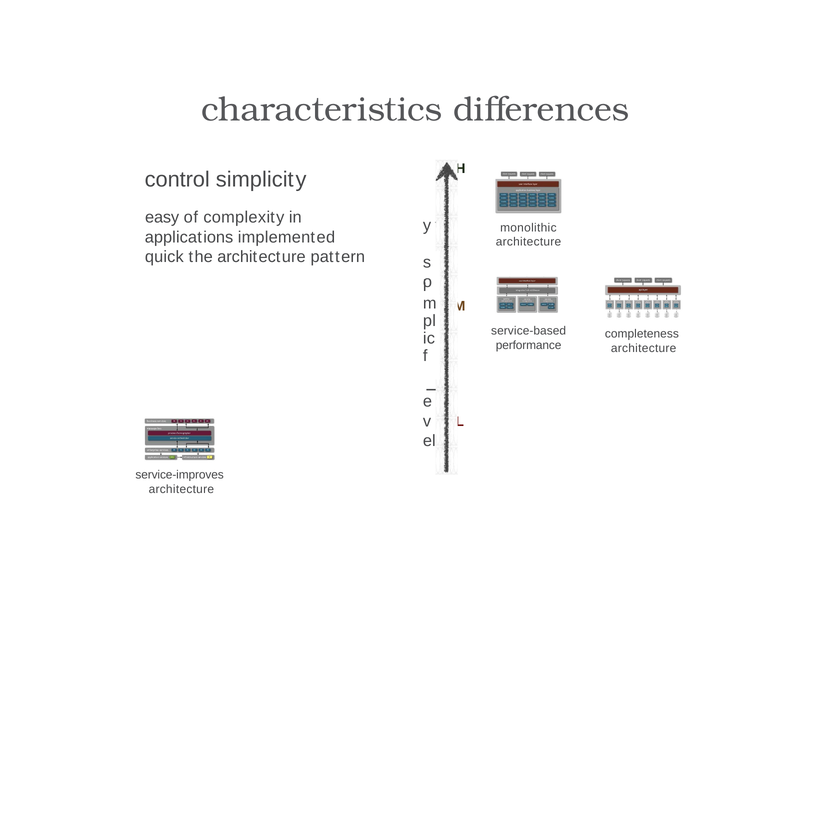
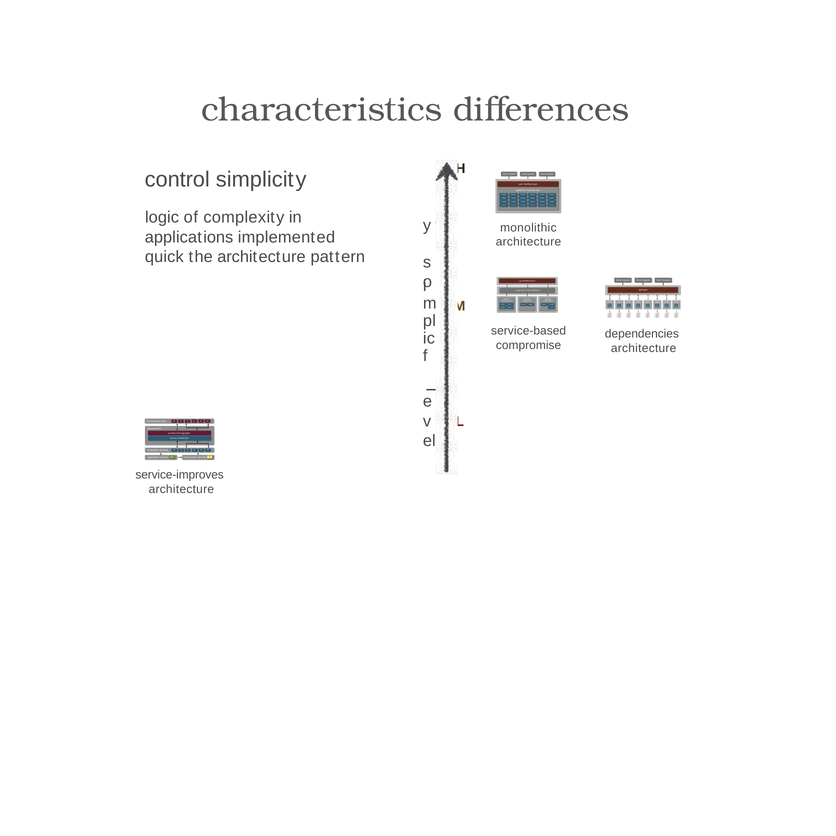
easy: easy -> logic (162, 218)
completeness: completeness -> dependencies (642, 334)
performance: performance -> compromise (529, 345)
